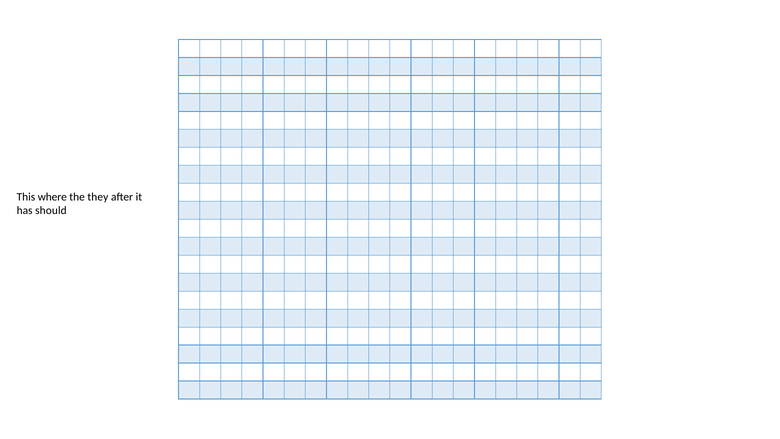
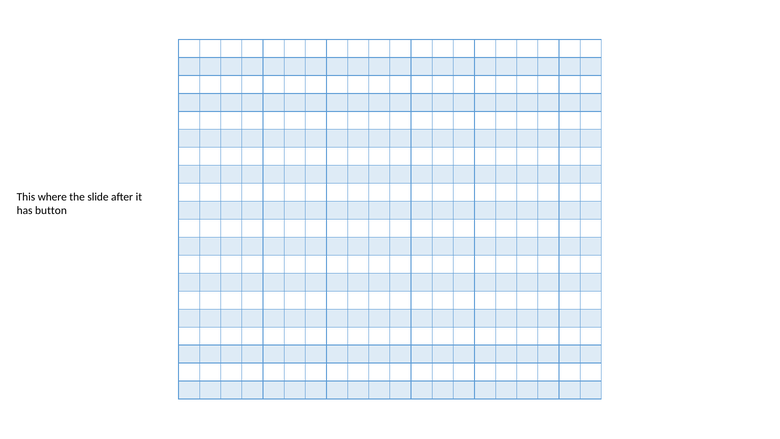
they: they -> slide (98, 197)
should: should -> button (51, 210)
